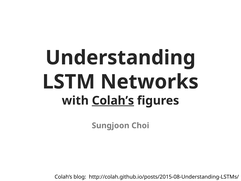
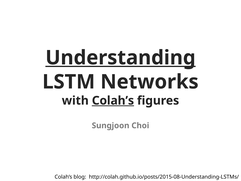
Understanding underline: none -> present (120, 58)
